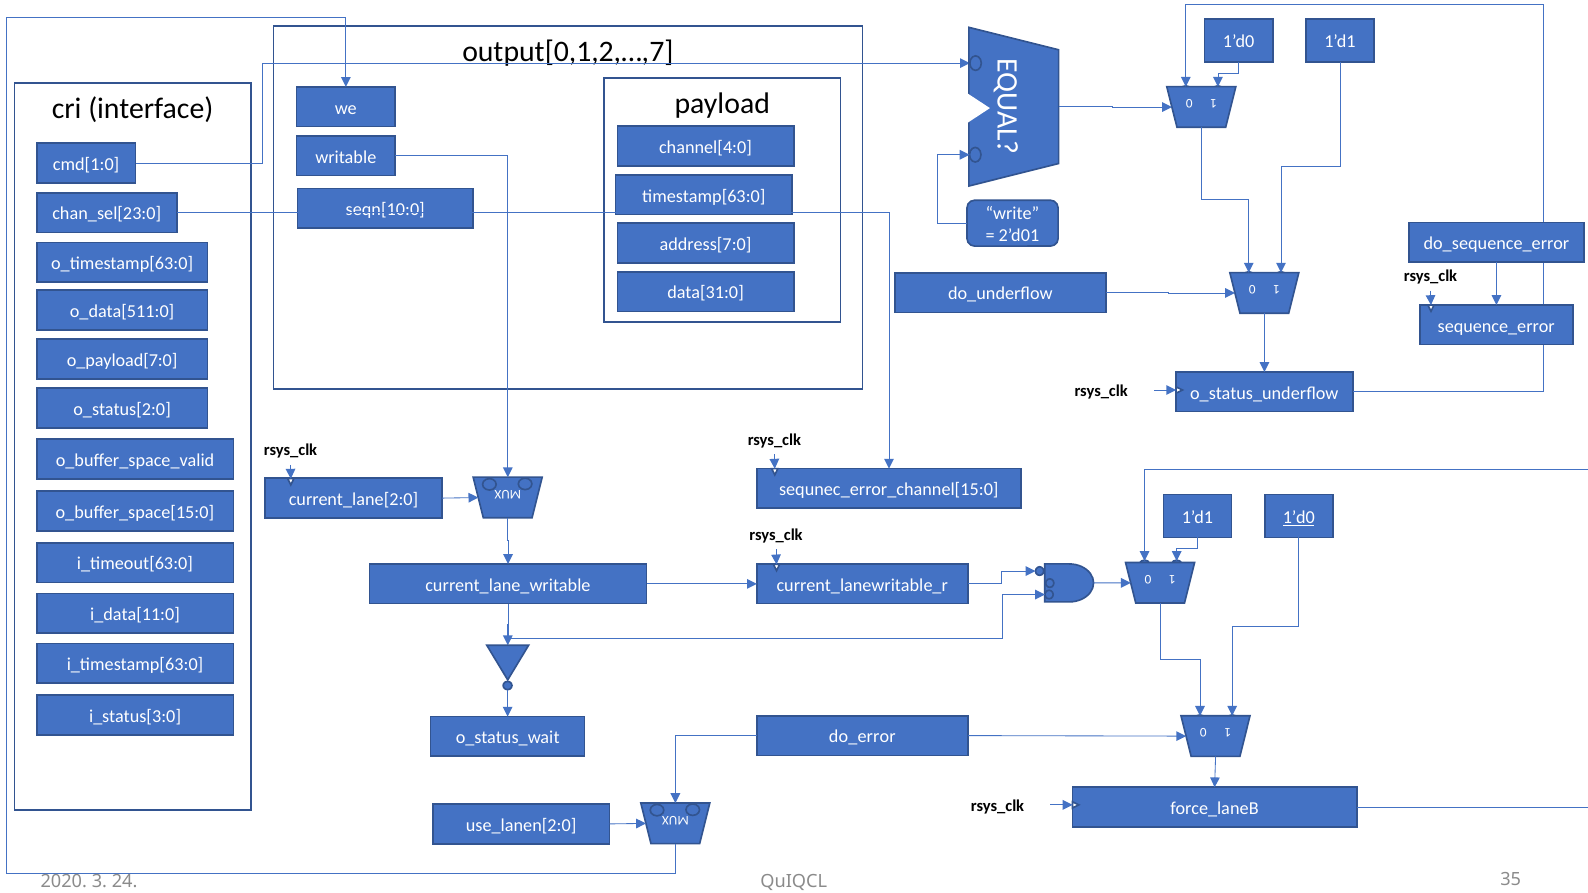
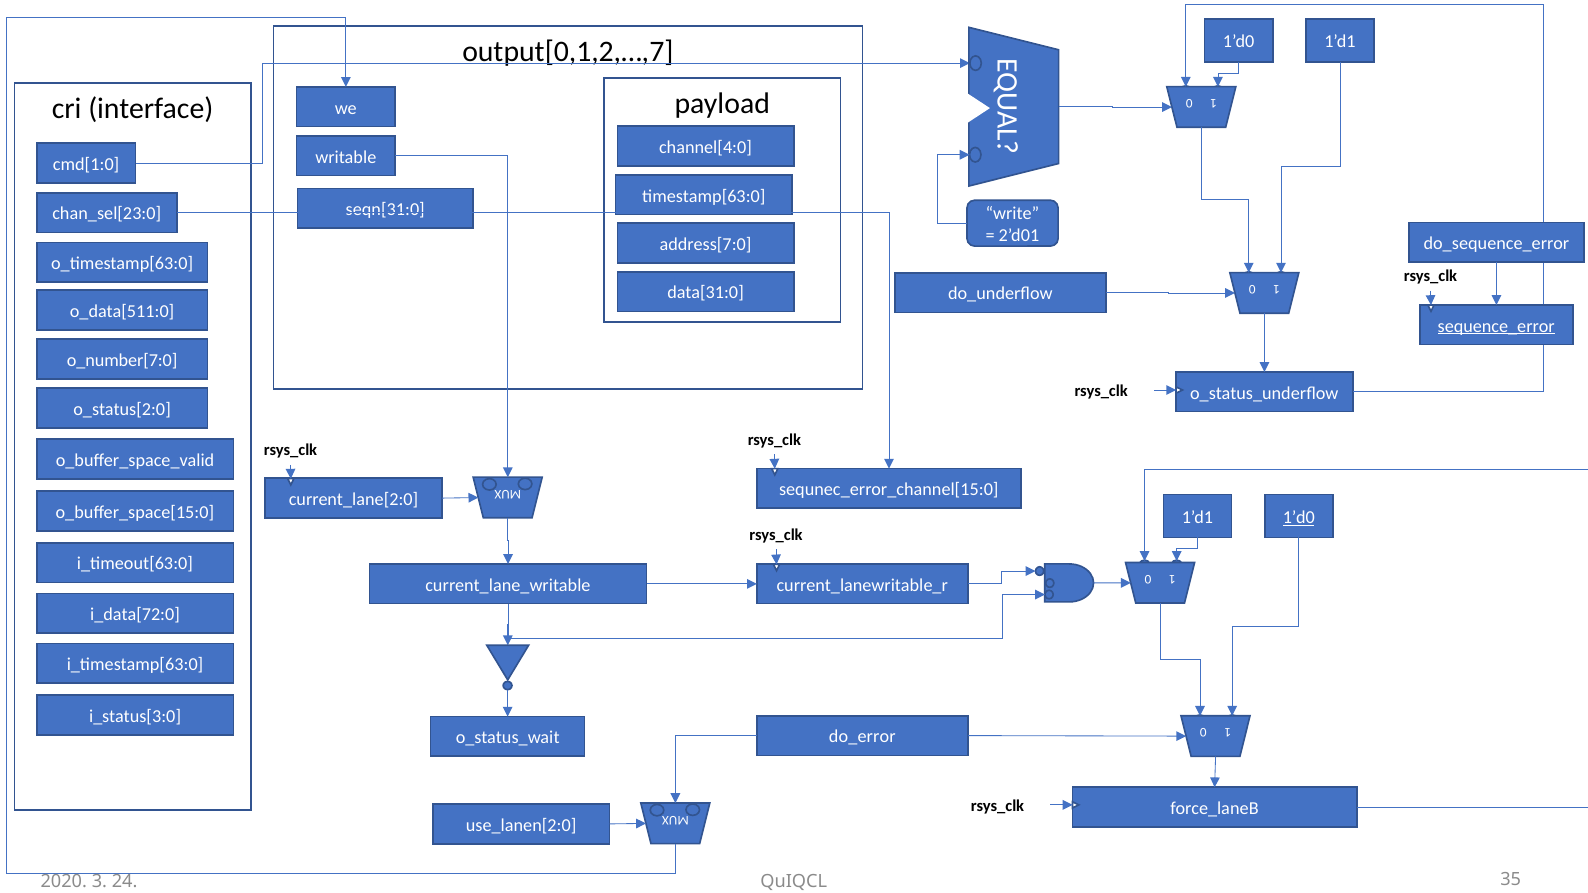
seqn[10:0: seqn[10:0 -> seqn[31:0 (385, 210)
sequence_error underline: none -> present (1496, 326)
o_payload[7:0: o_payload[7:0 -> o_number[7:0 (122, 360)
i_data[11:0: i_data[11:0 -> i_data[72:0 (135, 615)
